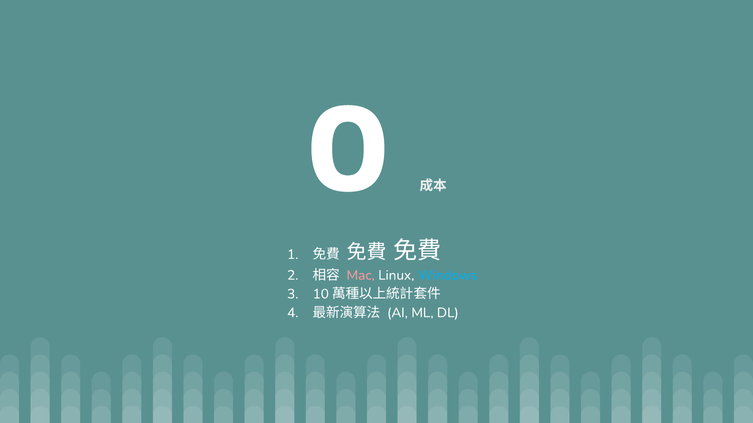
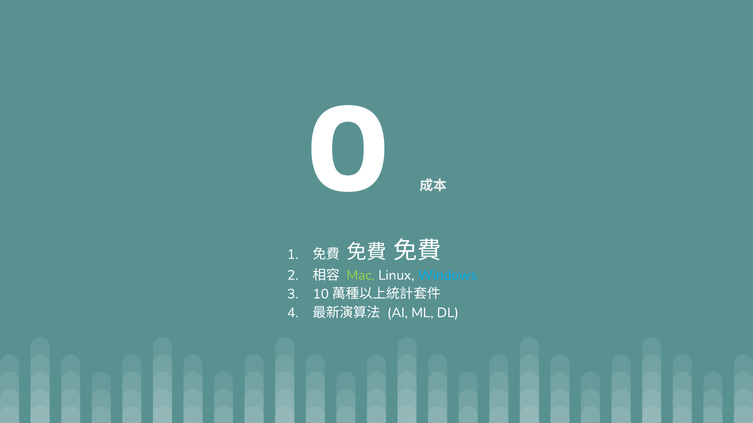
Mac colour: pink -> light green (361, 276)
